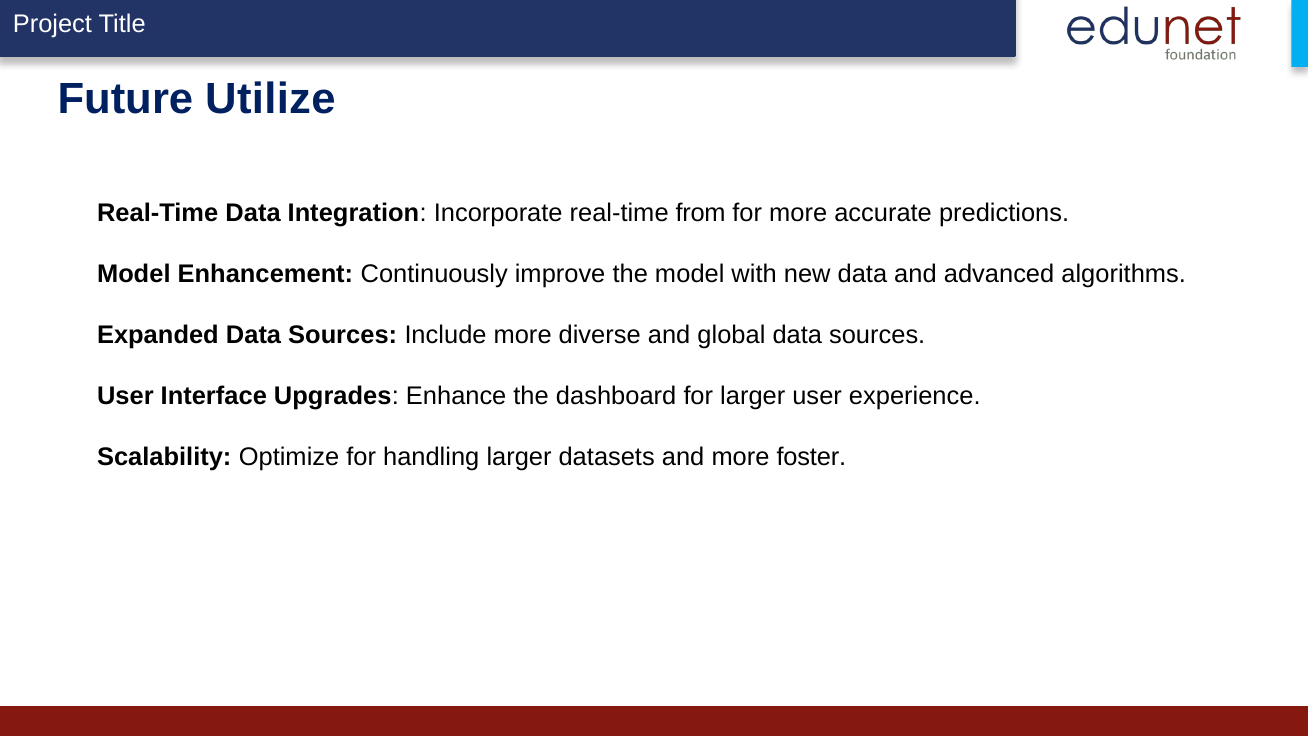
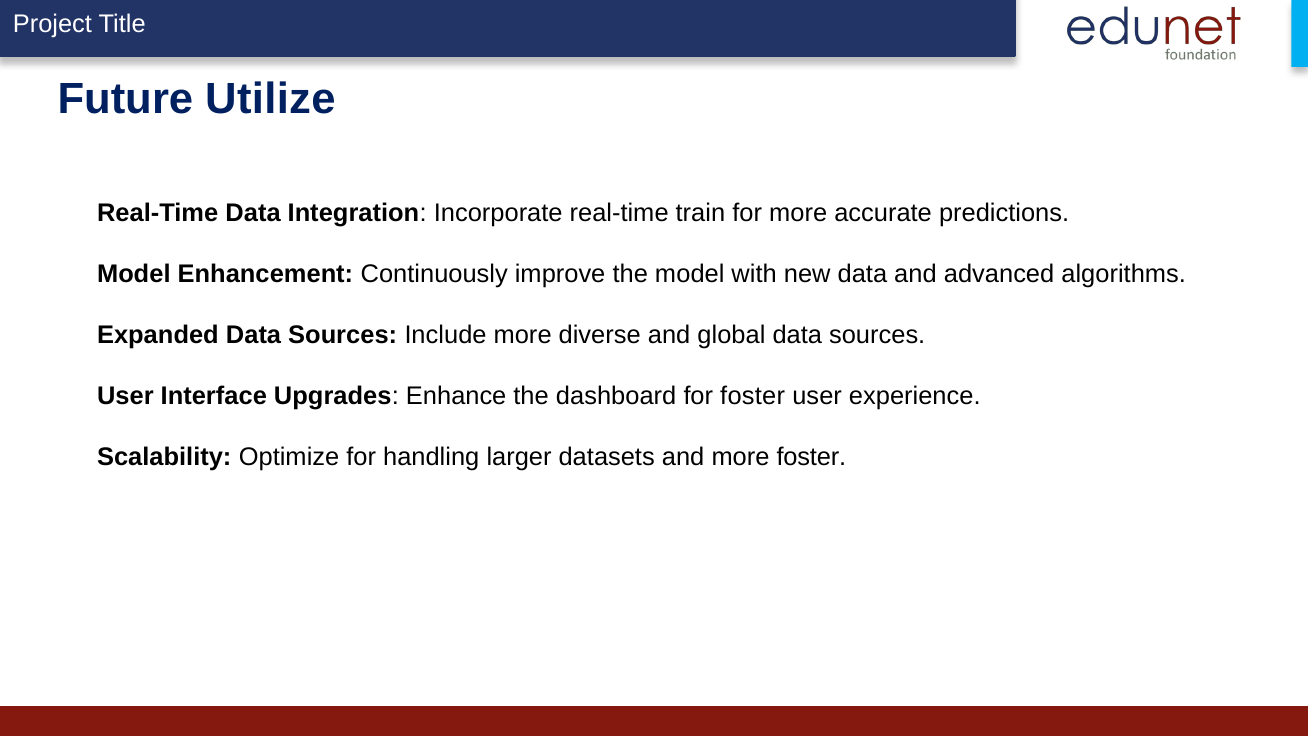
from: from -> train (700, 213)
for larger: larger -> foster (753, 396)
